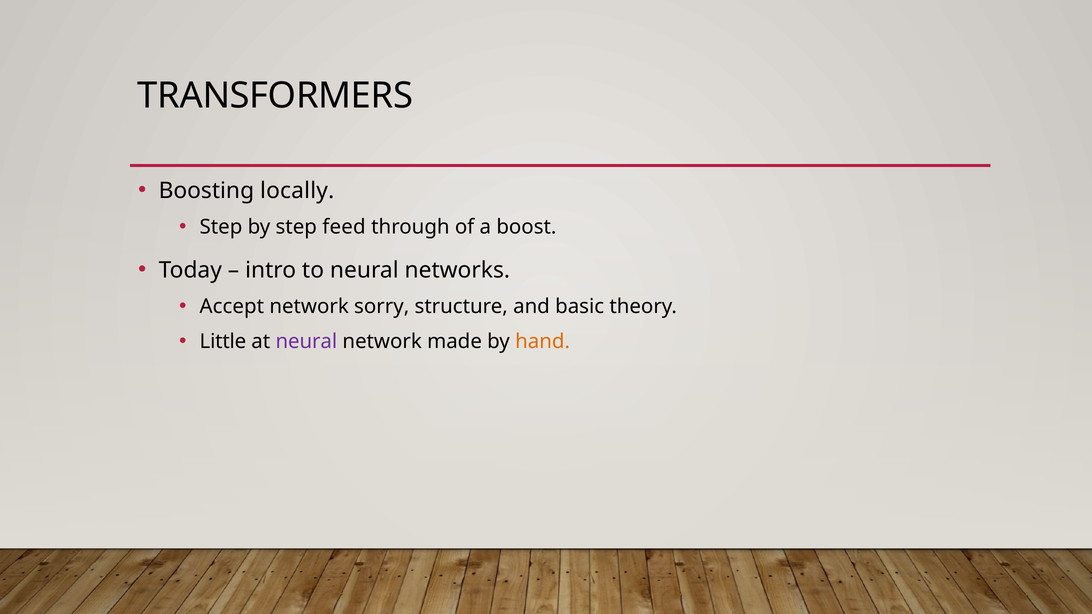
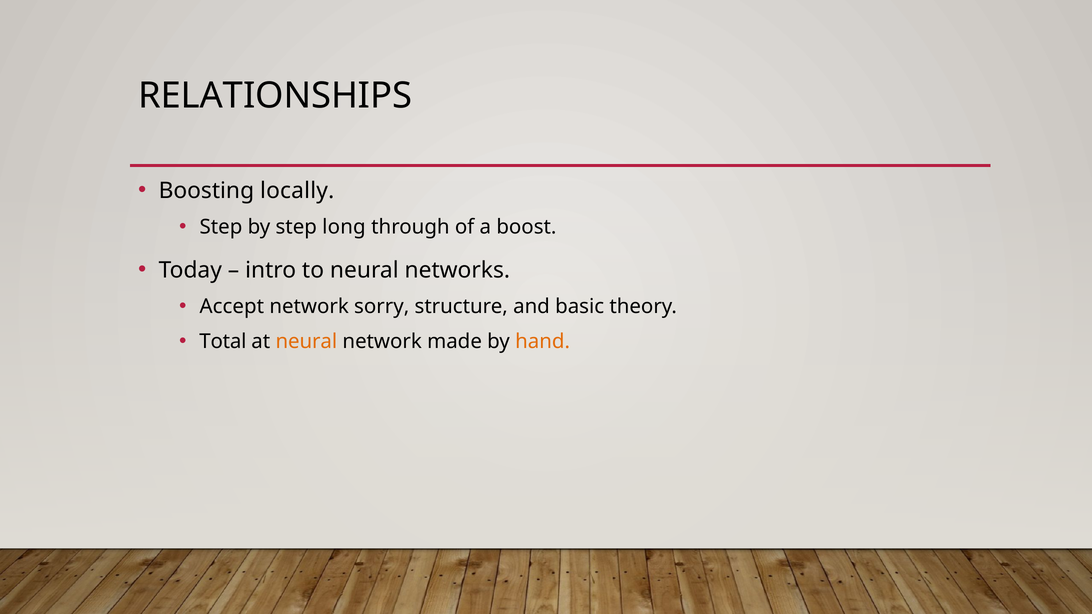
TRANSFORMERS: TRANSFORMERS -> RELATIONSHIPS (275, 96)
feed: feed -> long (344, 227)
Little: Little -> Total (223, 342)
neural colour: purple -> orange (306, 342)
